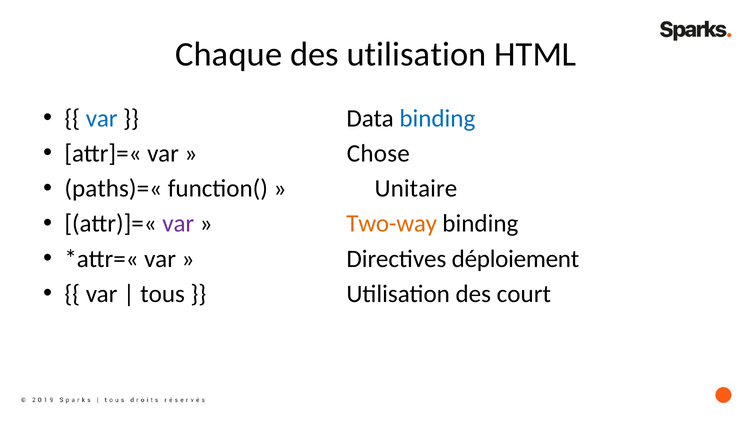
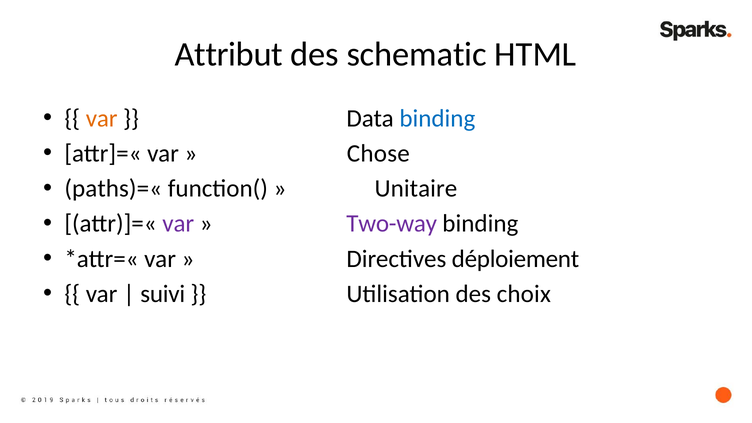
Chaque: Chaque -> Attribut (229, 55)
des utilisation: utilisation -> schematic (417, 55)
var colour: blue -> orange (102, 118)
Two-way colour: orange -> purple (392, 224)
tous: tous -> suivi (163, 294)
court: court -> choix (524, 294)
